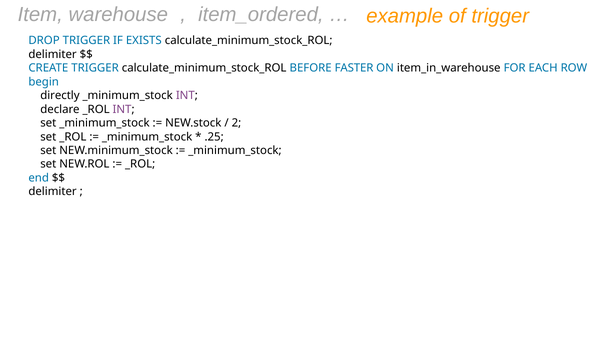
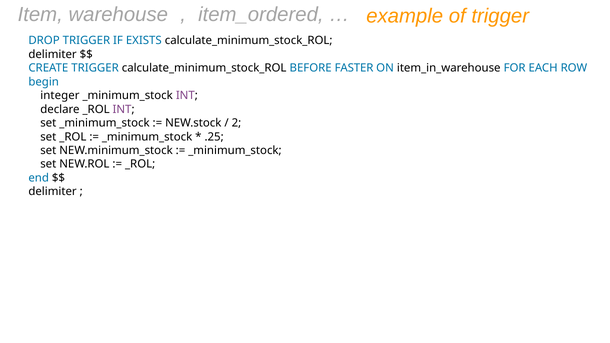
directly: directly -> integer (60, 96)
